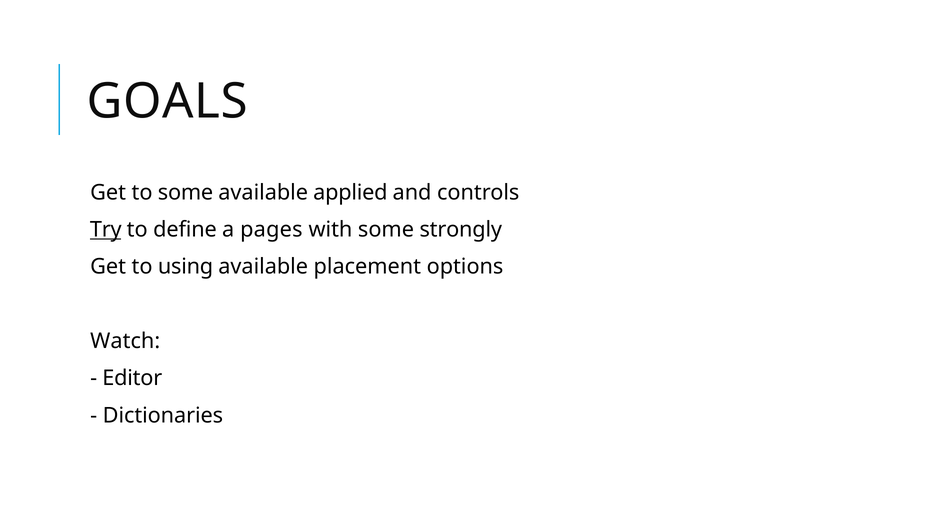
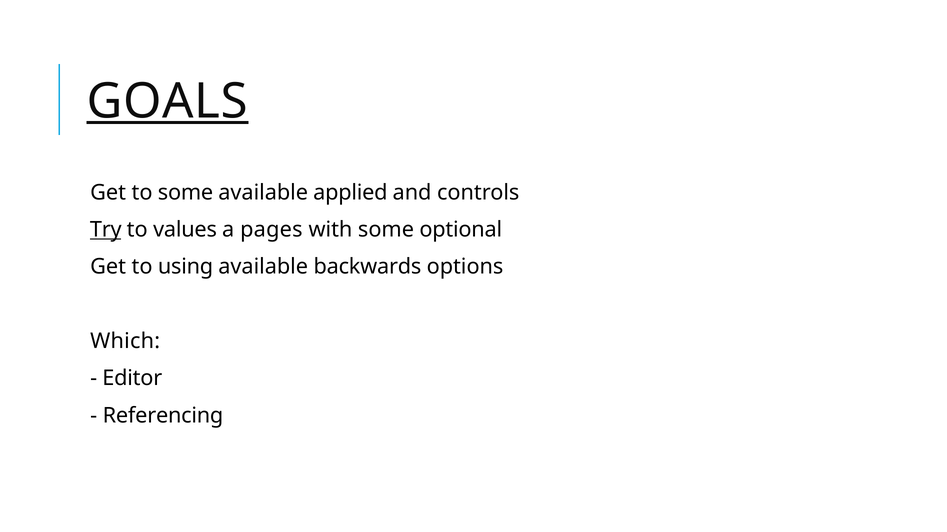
GOALS underline: none -> present (167, 102)
define: define -> values (185, 230)
strongly: strongly -> optional (461, 230)
placement: placement -> backwards (367, 267)
Watch: Watch -> Which (125, 342)
Dictionaries: Dictionaries -> Referencing (163, 416)
